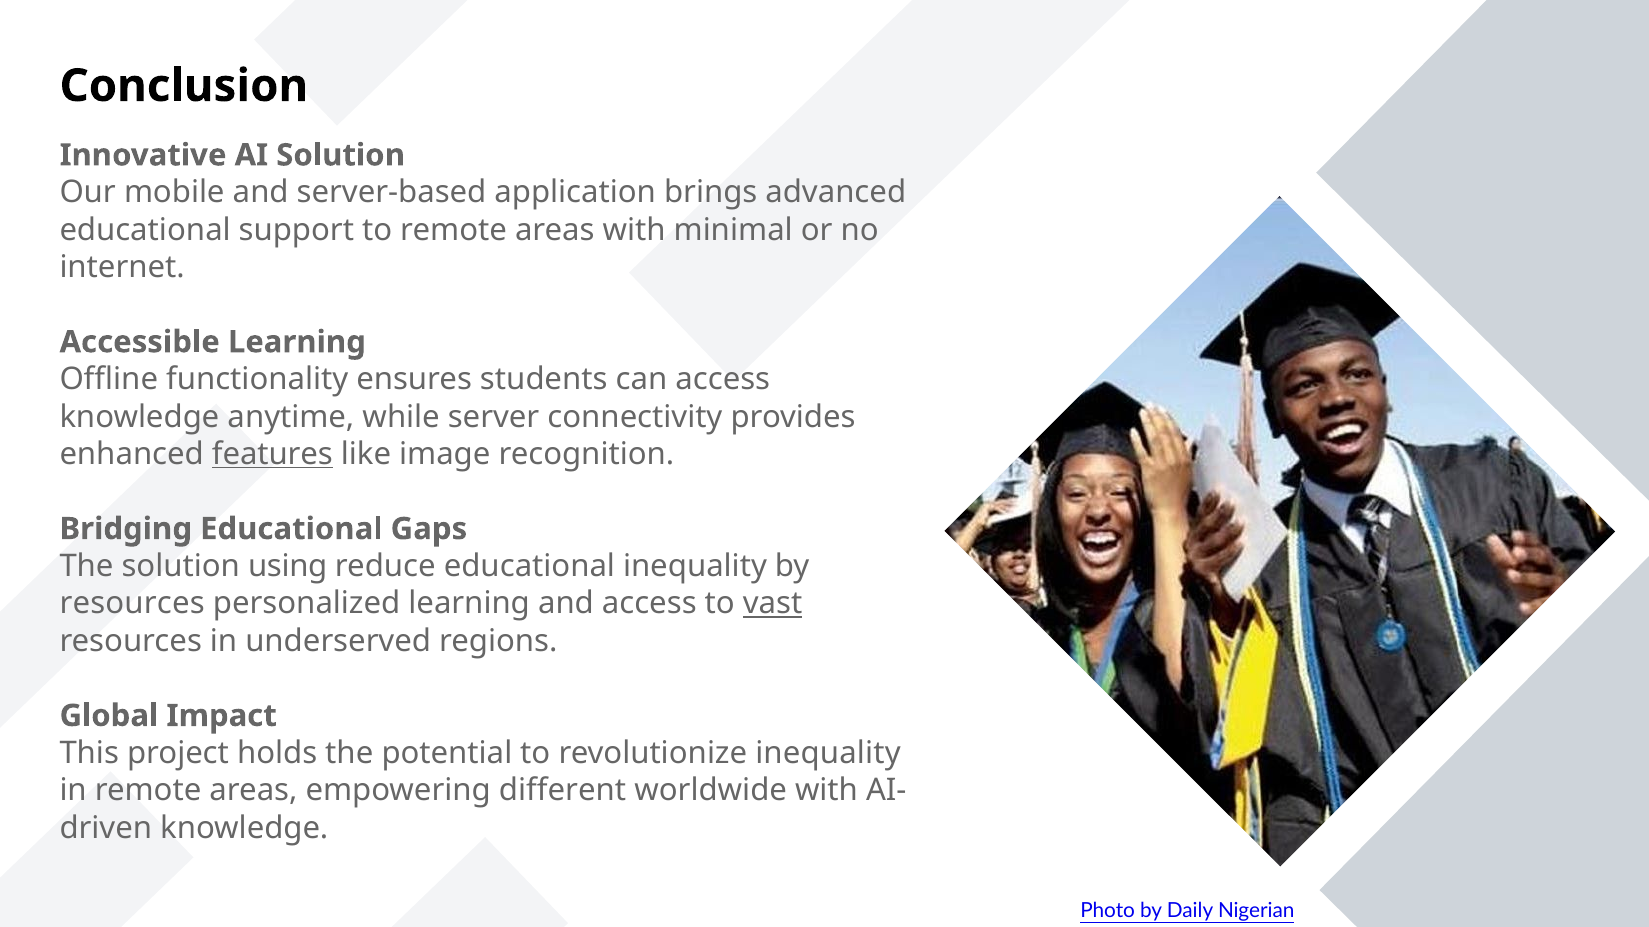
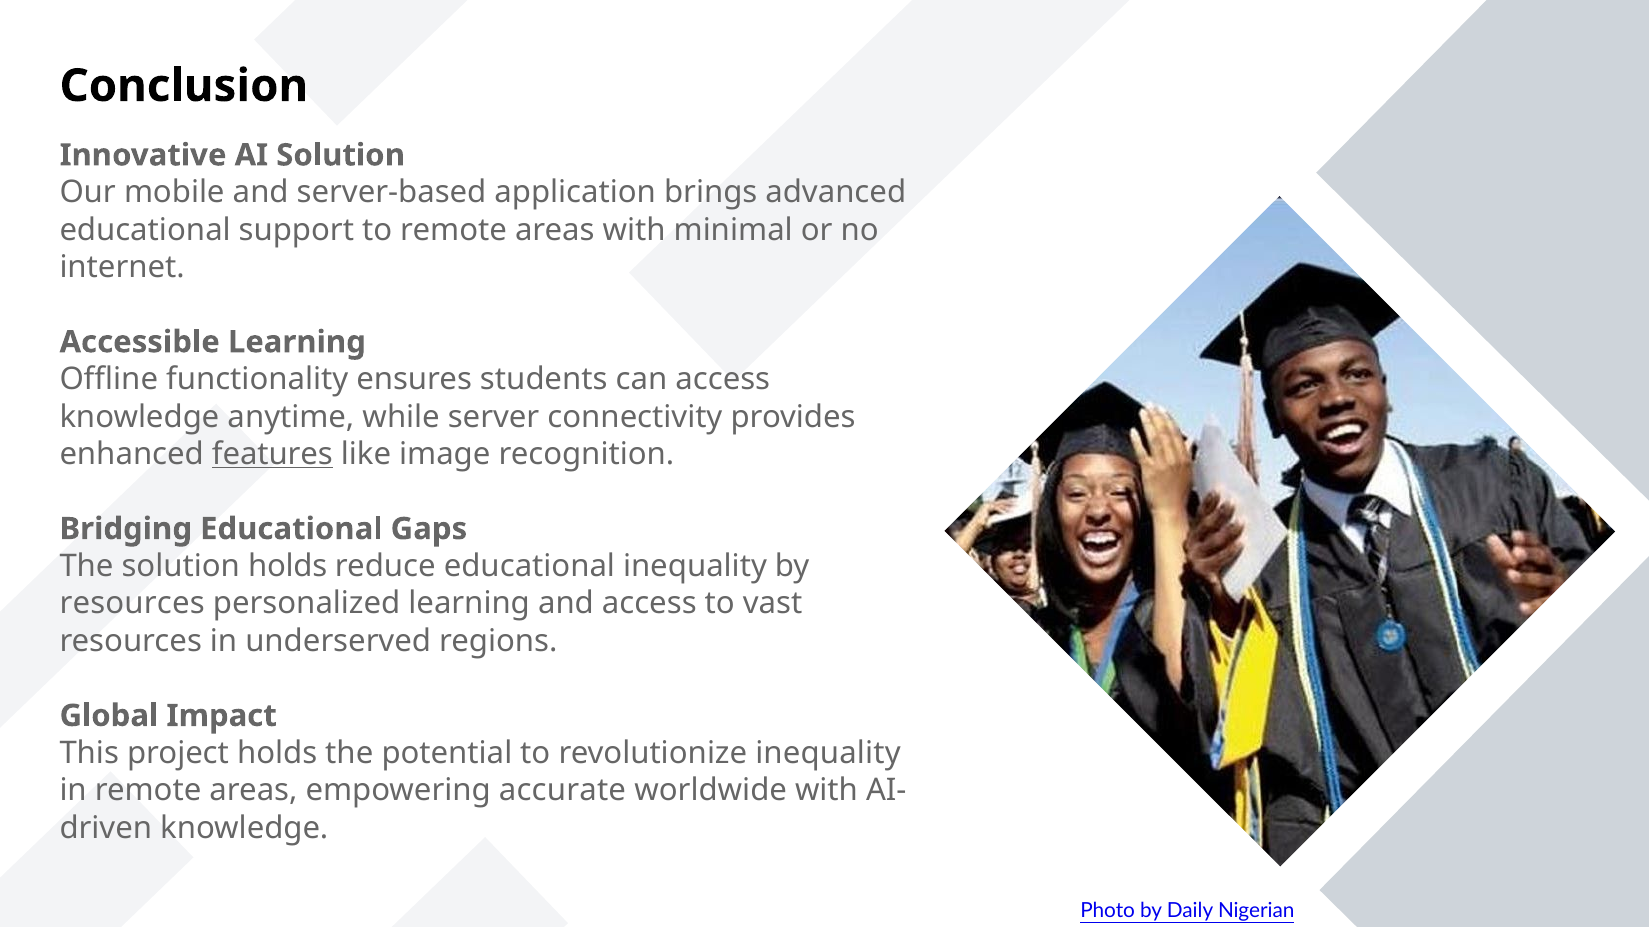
solution using: using -> holds (288, 567)
vast underline: present -> none (773, 604)
different: different -> accurate (562, 791)
